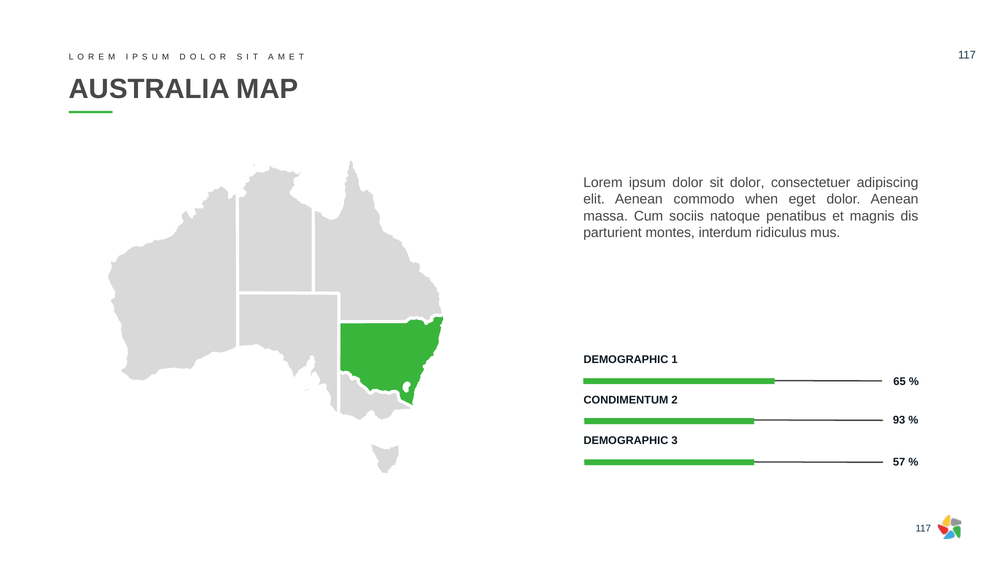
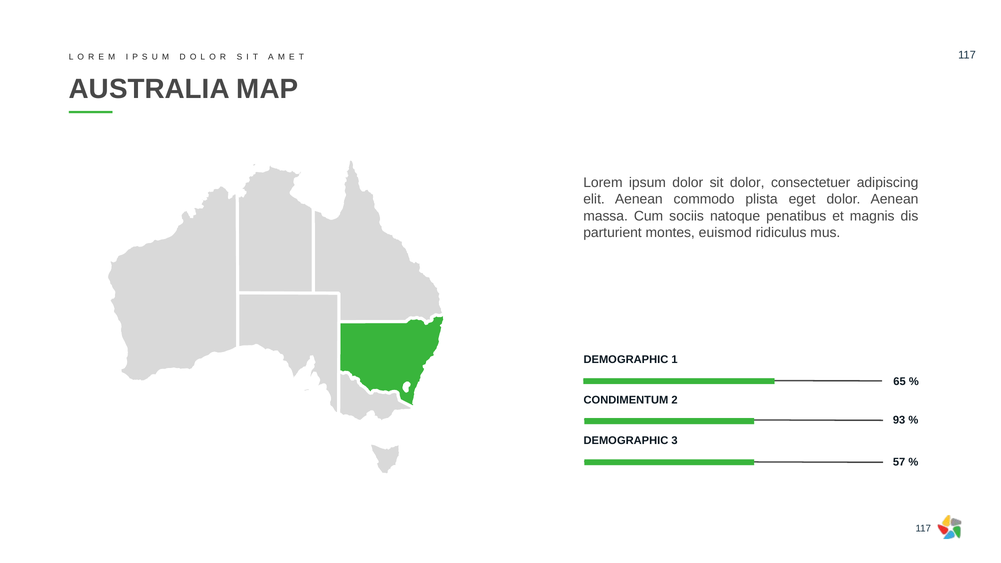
when: when -> plista (762, 199)
interdum: interdum -> euismod (725, 233)
